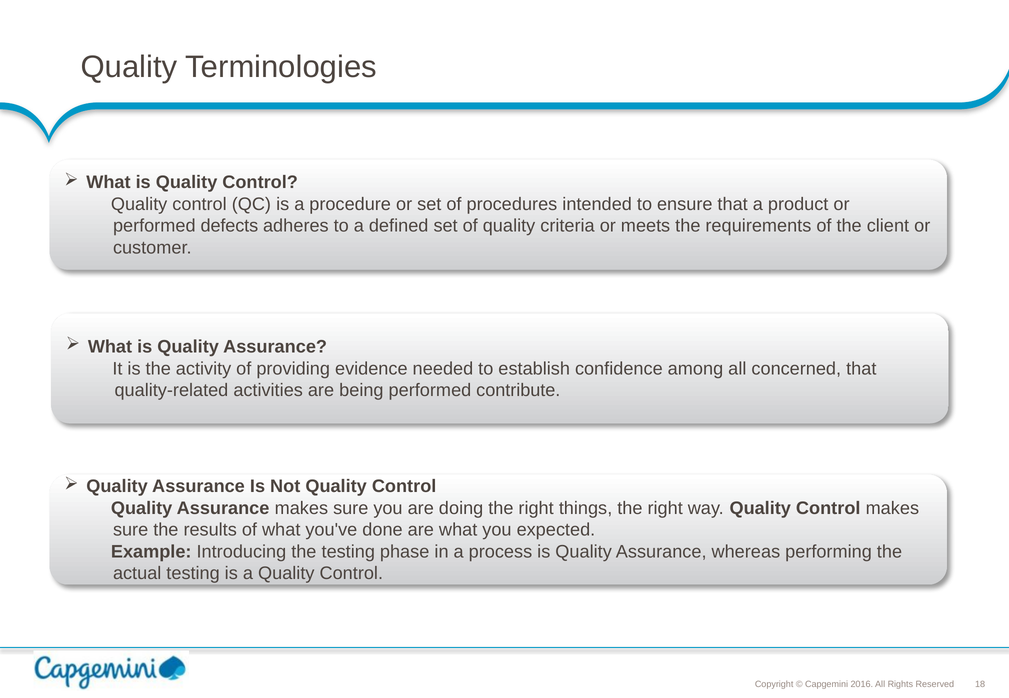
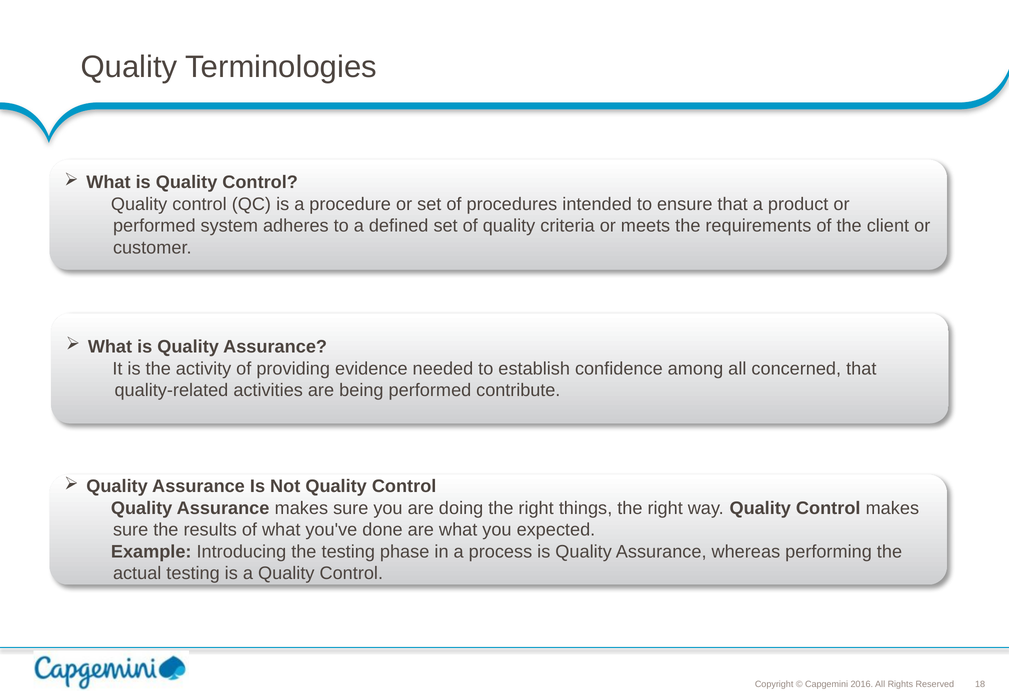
defects: defects -> system (229, 226)
